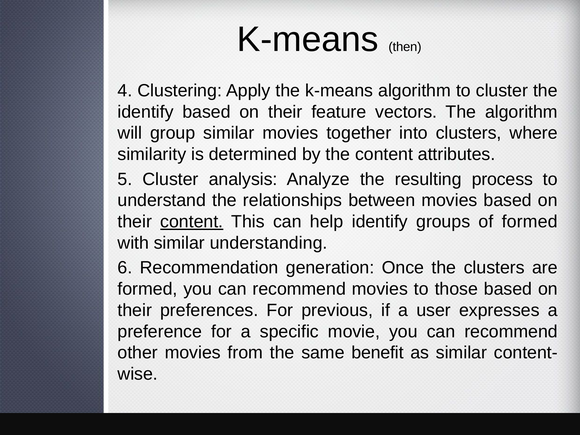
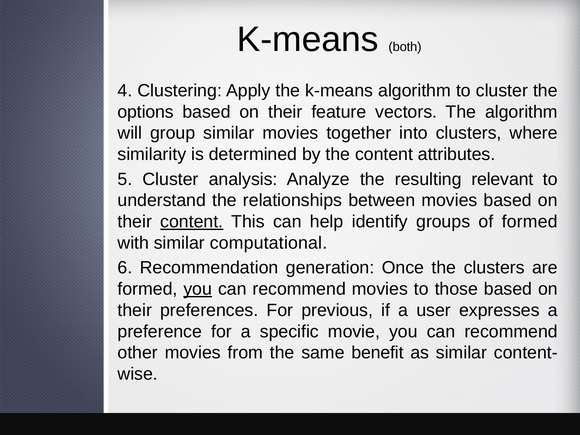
then: then -> both (405, 47)
identify: identify -> options (146, 112)
process: process -> relevant (502, 179)
understanding: understanding -> computational (269, 243)
you underline: none -> present (198, 289)
